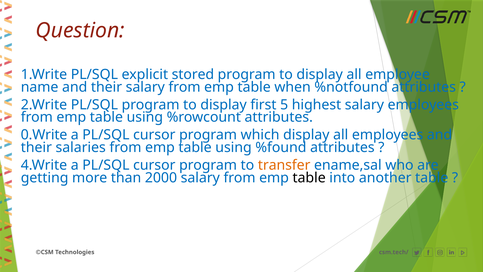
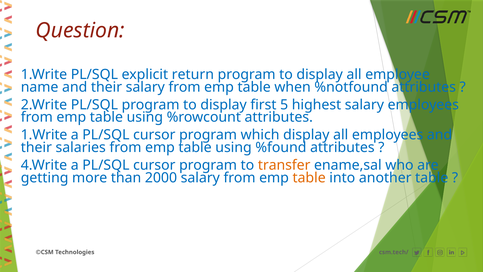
stored: stored -> return (193, 74)
0.Write: 0.Write -> 1.Write (44, 135)
table colour: black -> orange (309, 178)
